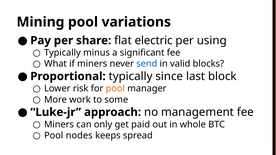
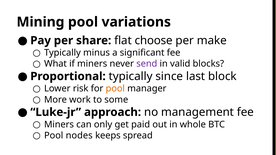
electric: electric -> choose (154, 41)
using: using -> make (212, 41)
send colour: blue -> purple (147, 64)
